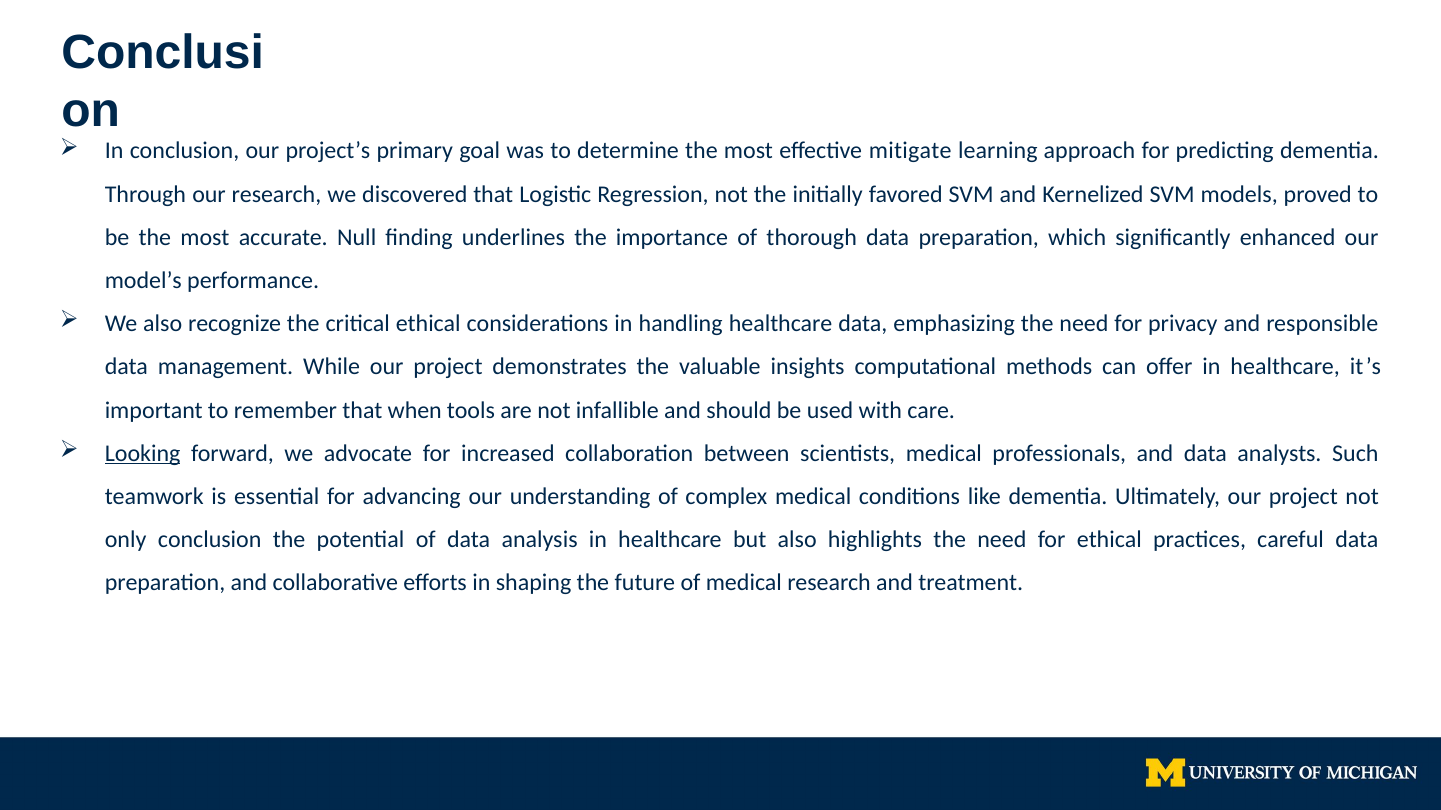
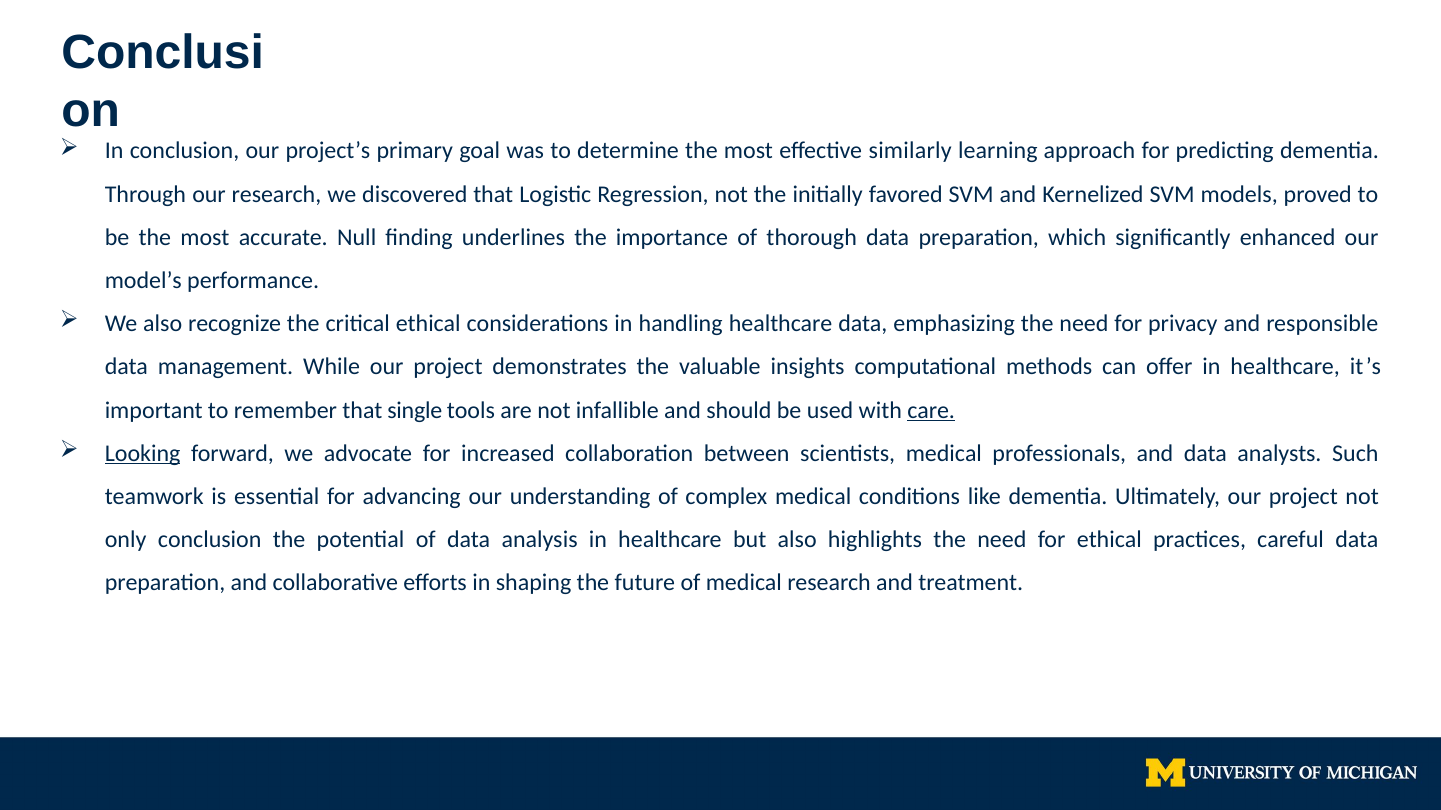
mitigate: mitigate -> similarly (910, 151)
when: when -> single (415, 410)
care underline: none -> present (931, 410)
